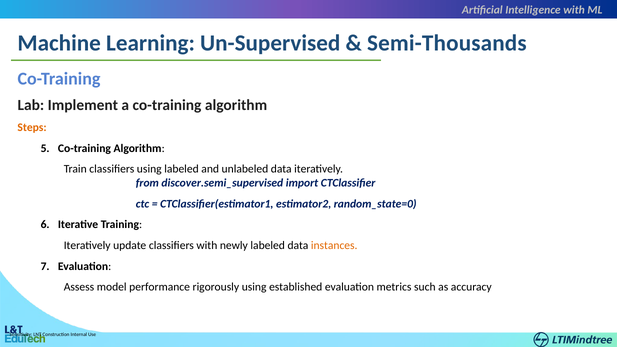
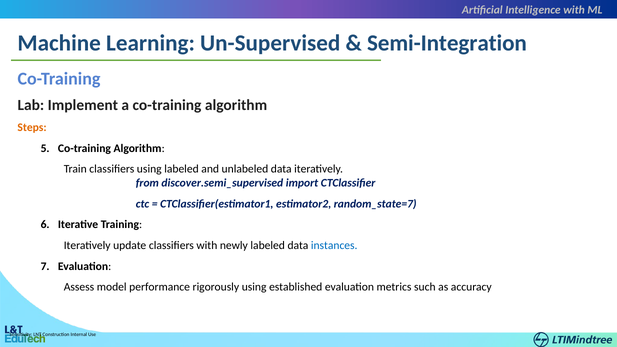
Semi-Thousands: Semi-Thousands -> Semi-Integration (447, 43)
random_state=0: random_state=0 -> random_state=7 (375, 204)
instances colour: orange -> blue (334, 245)
